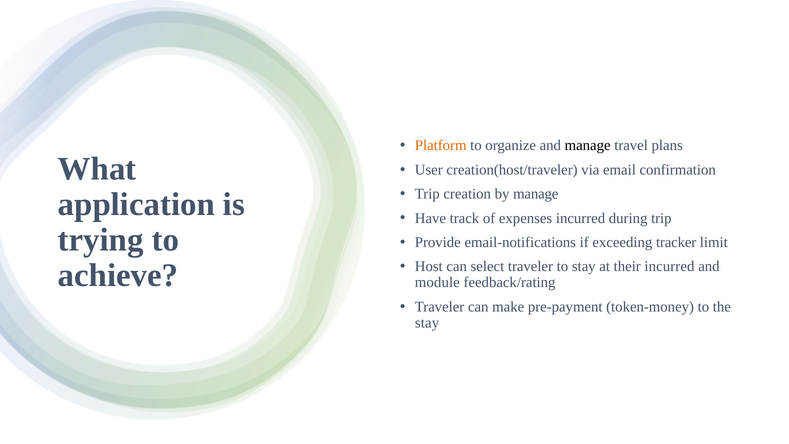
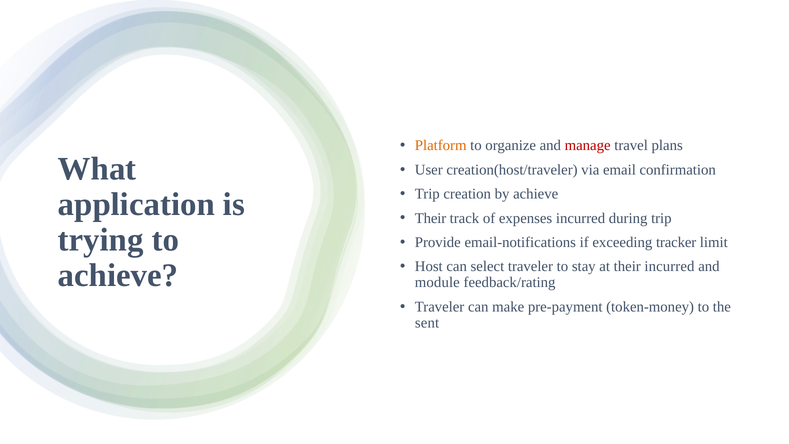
manage colour: black -> red (588, 145)
by manage: manage -> achieve (536, 194)
Have: Have -> Their (431, 218)
stay: stay -> sent (427, 323)
